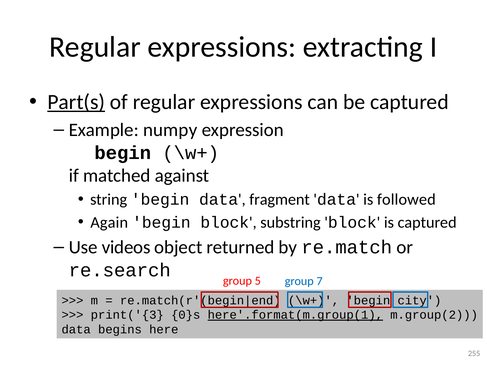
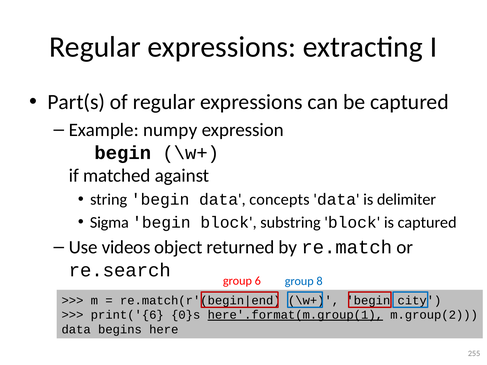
Part(s underline: present -> none (76, 102)
fragment: fragment -> concepts (279, 200)
followed: followed -> delimiter (406, 200)
Again: Again -> Sigma (109, 222)
5: 5 -> 6 (258, 281)
7: 7 -> 8 (320, 281)
print('{3: print('{3 -> print('{6 (127, 315)
